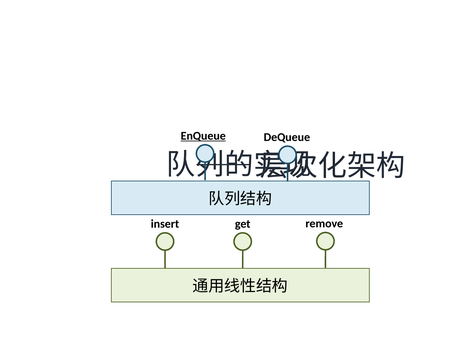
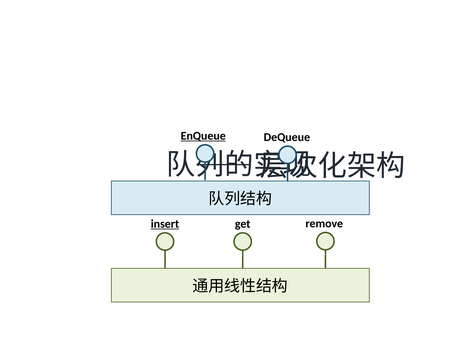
insert underline: none -> present (165, 224)
